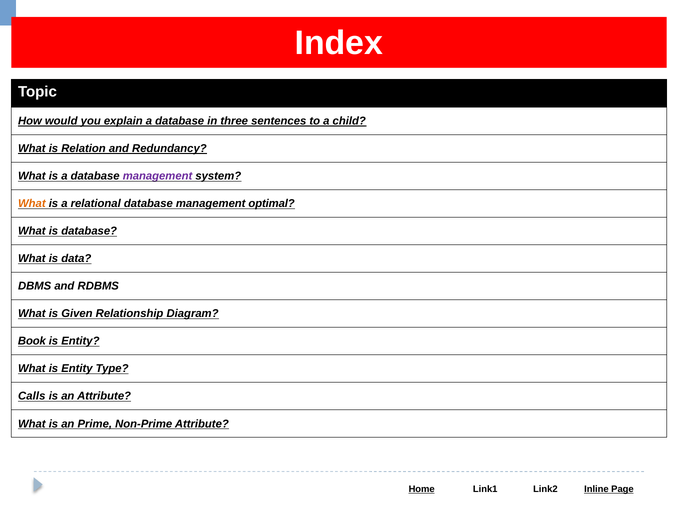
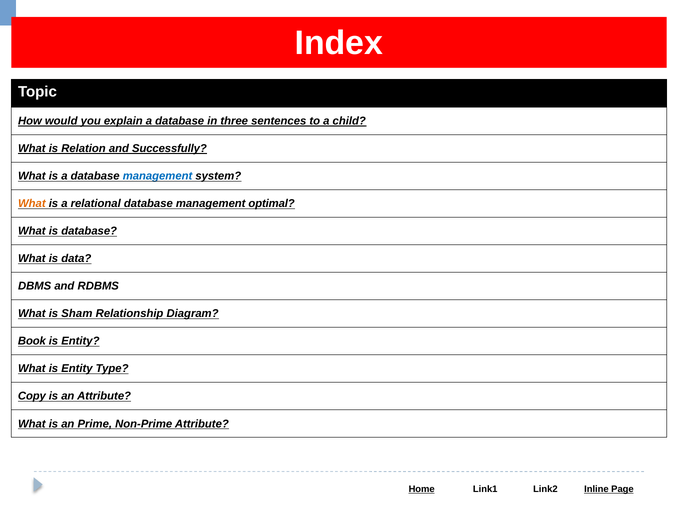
Redundancy: Redundancy -> Successfully (169, 148)
management colour: purple -> blue (158, 176)
Given: Given -> Sham (77, 313)
Calls: Calls -> Copy (32, 396)
